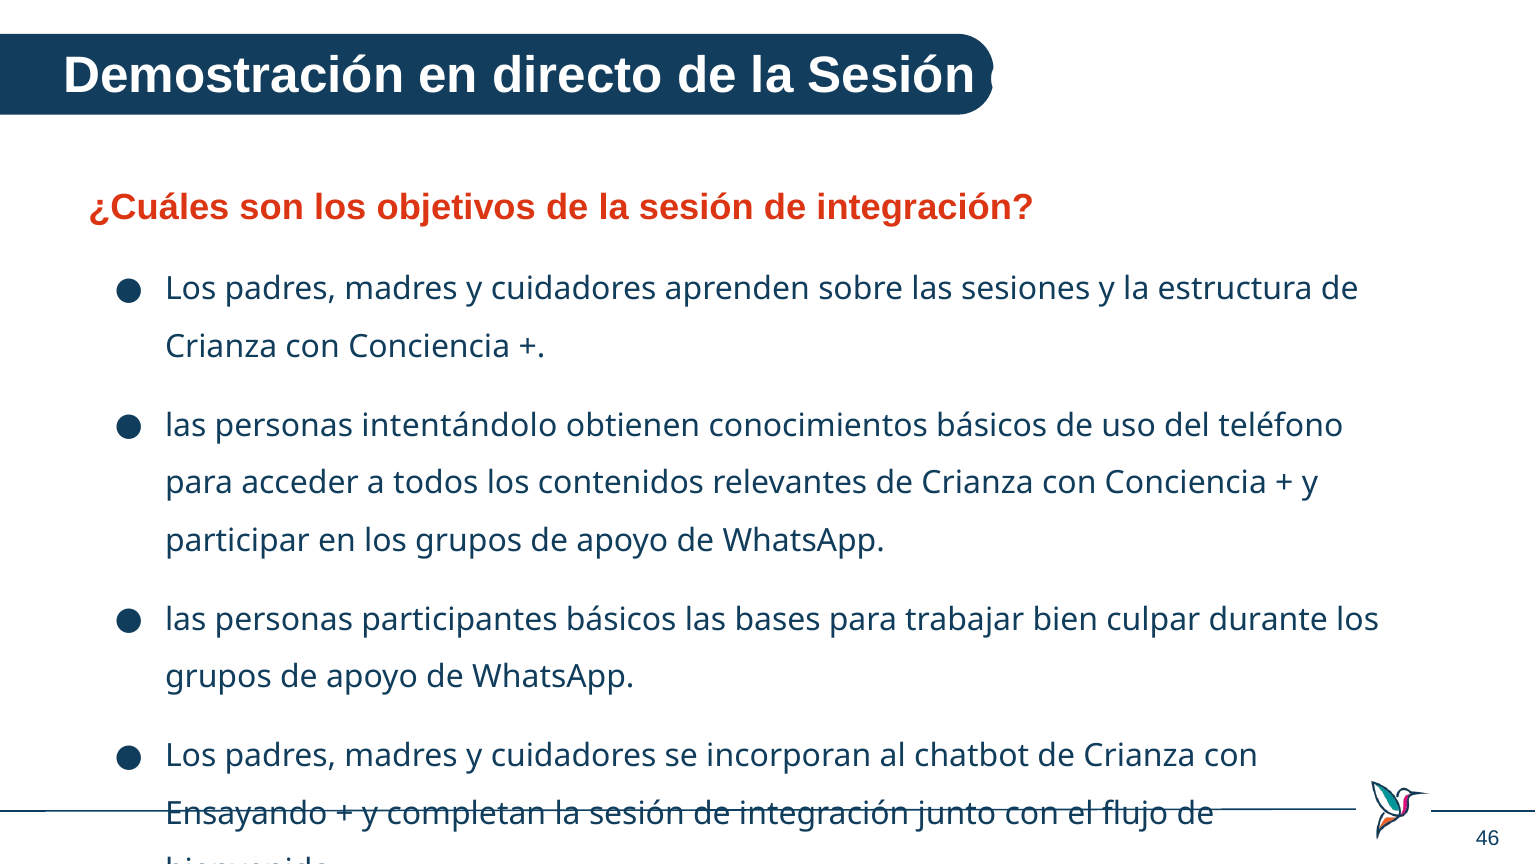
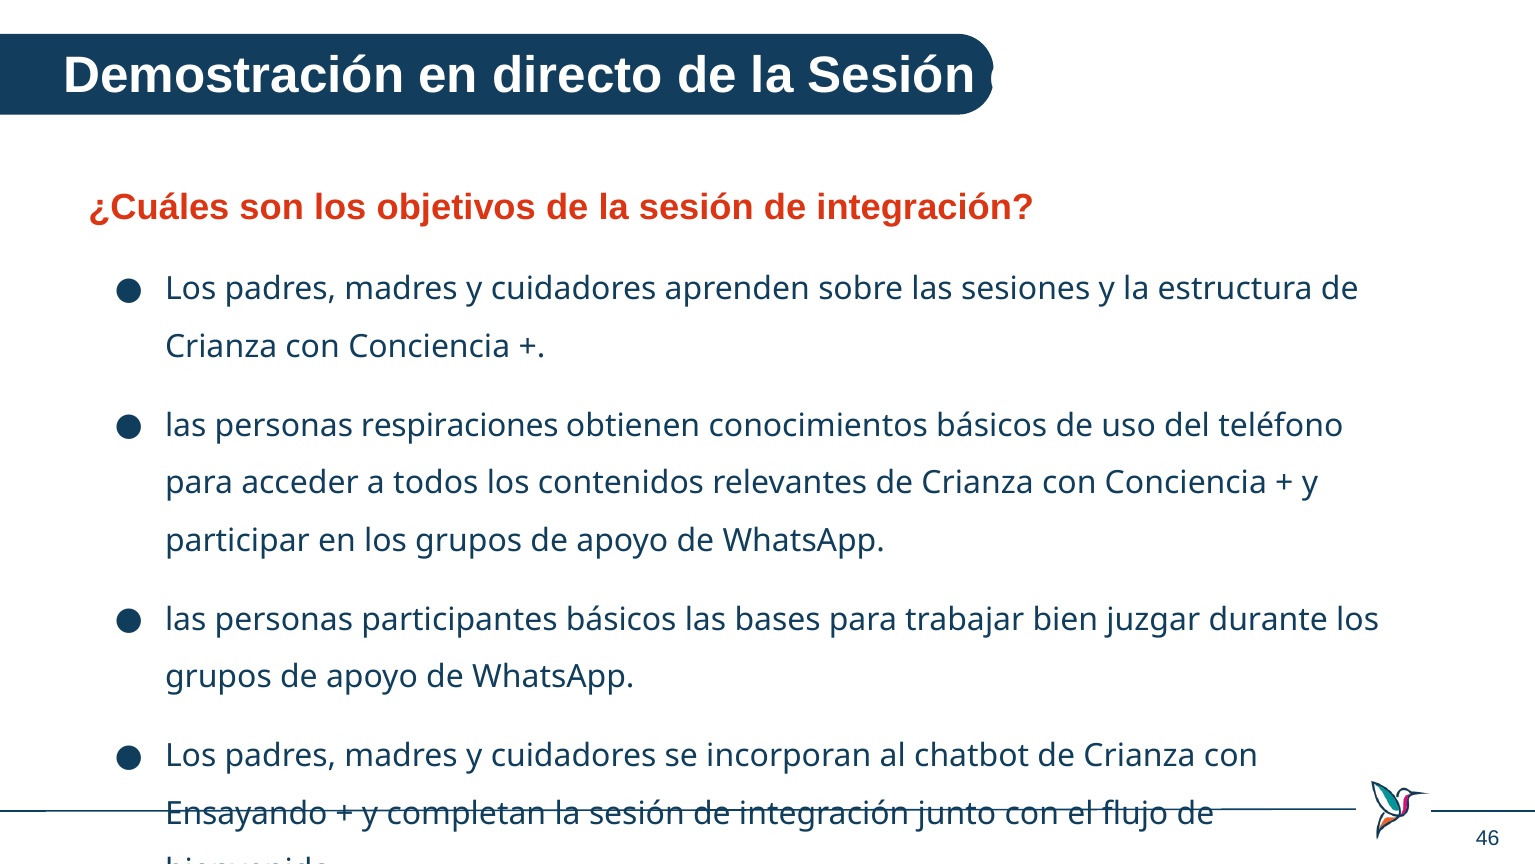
intentándolo: intentándolo -> respiraciones (460, 425)
culpar: culpar -> juzgar (1153, 619)
